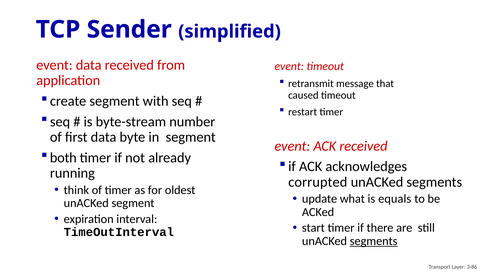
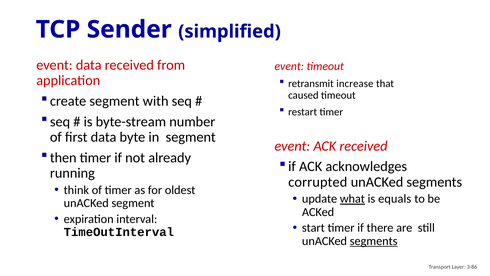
message: message -> increase (355, 83)
both: both -> then (63, 157)
what underline: none -> present (352, 199)
